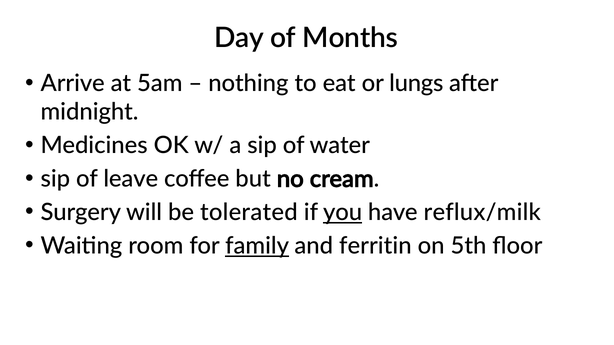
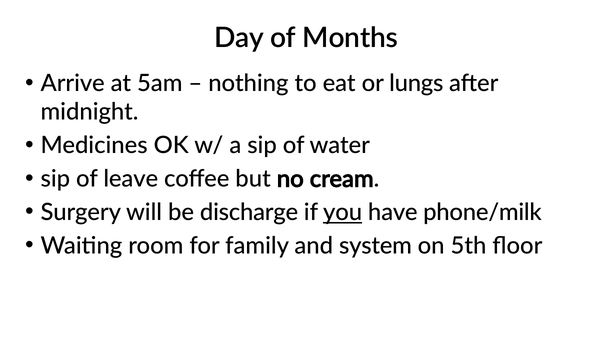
tolerated: tolerated -> discharge (249, 213)
reflux/milk: reflux/milk -> phone/milk (482, 213)
family underline: present -> none (257, 246)
ferritin: ferritin -> system (376, 246)
